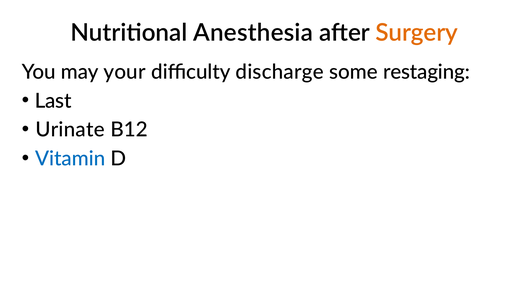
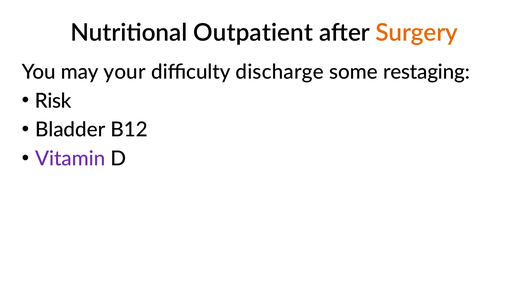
Anesthesia: Anesthesia -> Outpatient (253, 33)
Last: Last -> Risk (53, 101)
Urinate: Urinate -> Bladder (70, 130)
Vitamin colour: blue -> purple (70, 159)
